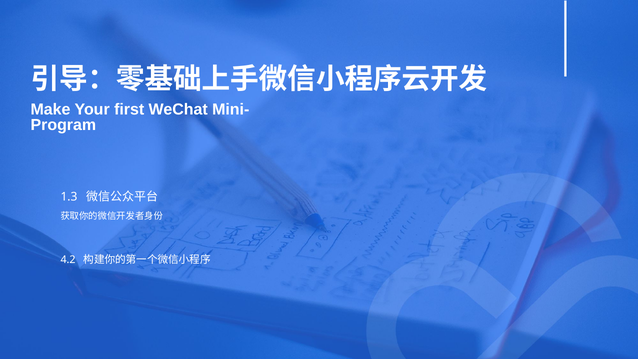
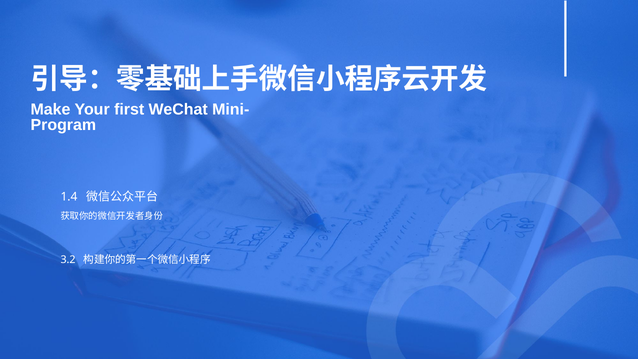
1.3: 1.3 -> 1.4 (69, 197)
4.2: 4.2 -> 3.2 (68, 259)
